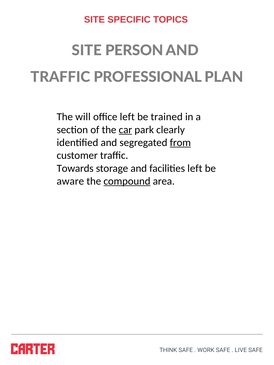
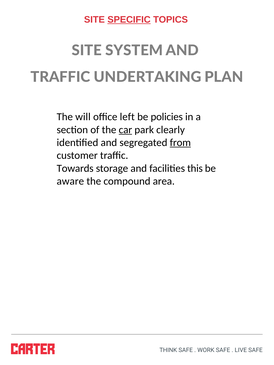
SPECIFIC underline: none -> present (129, 20)
PERSON: PERSON -> SYSTEM (134, 51)
PROFESSIONAL: PROFESSIONAL -> UNDERTAKING (148, 77)
trained: trained -> policies (167, 117)
facilities left: left -> this (195, 168)
compound underline: present -> none (127, 181)
